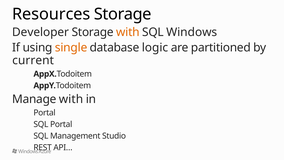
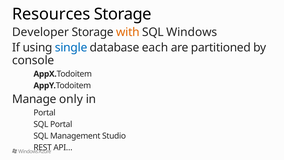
single colour: orange -> blue (71, 48)
logic: logic -> each (155, 48)
current: current -> console (33, 60)
Manage with: with -> only (71, 99)
